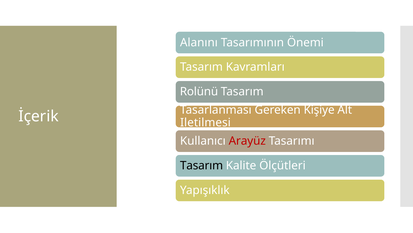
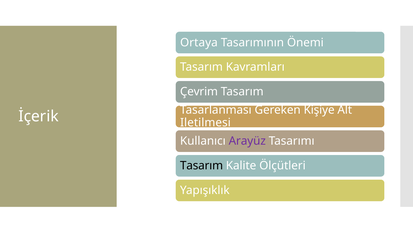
Alanını: Alanını -> Ortaya (199, 42)
Rolünü: Rolünü -> Çevrim (199, 92)
Arayüz colour: red -> purple (247, 141)
